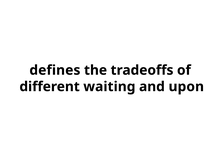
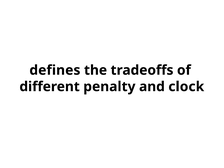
waiting: waiting -> penalty (109, 87)
upon: upon -> clock (186, 87)
